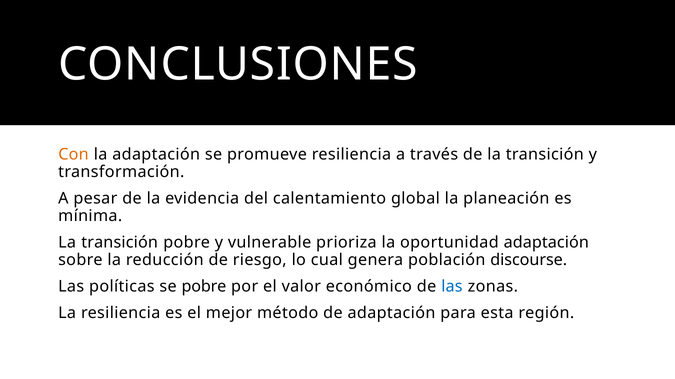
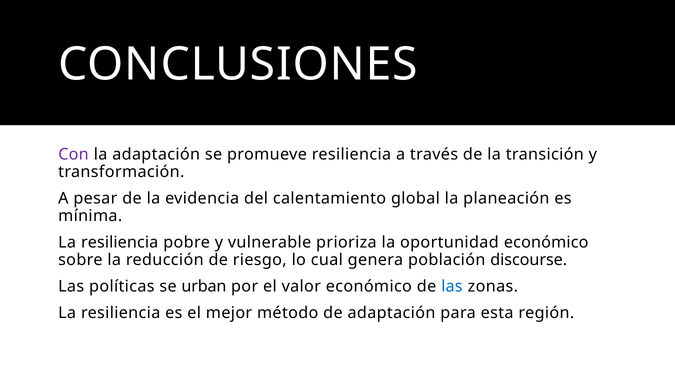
Con colour: orange -> purple (73, 155)
transición: transición -> resiliencia (120, 243)
oportunidad adaptación: adaptación -> económico (546, 243)
se pobre: pobre -> urban (204, 287)
